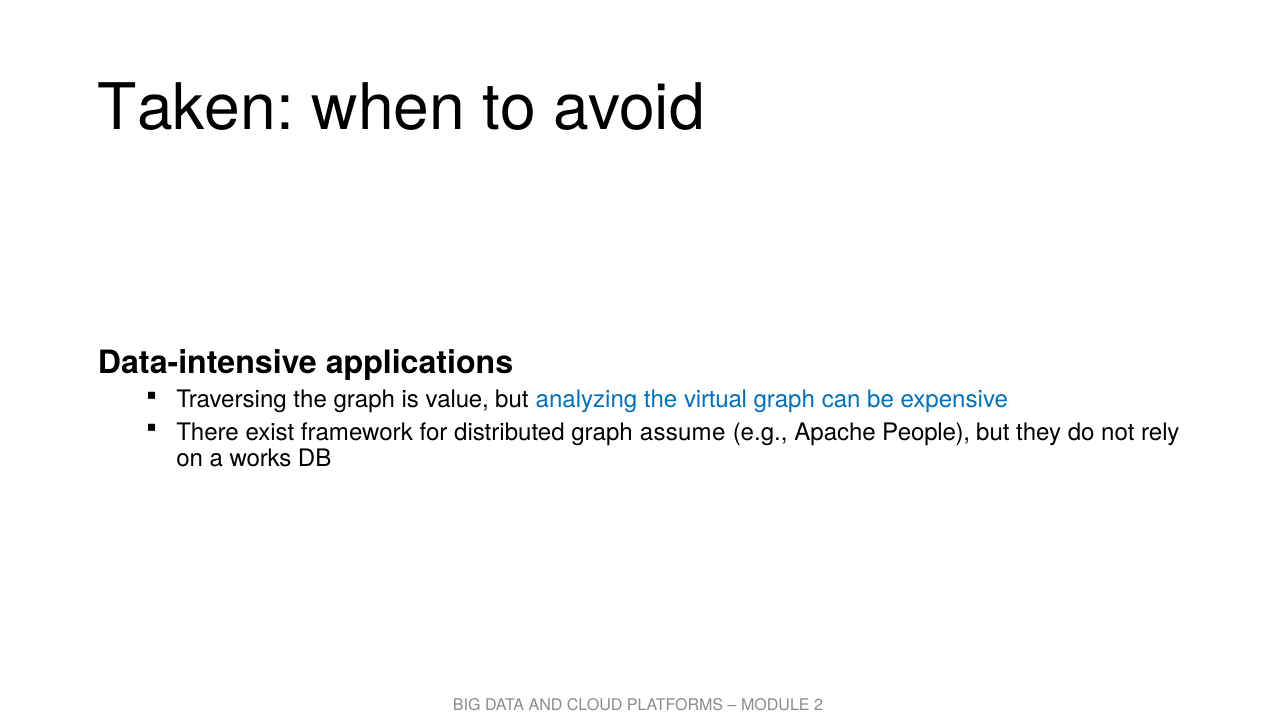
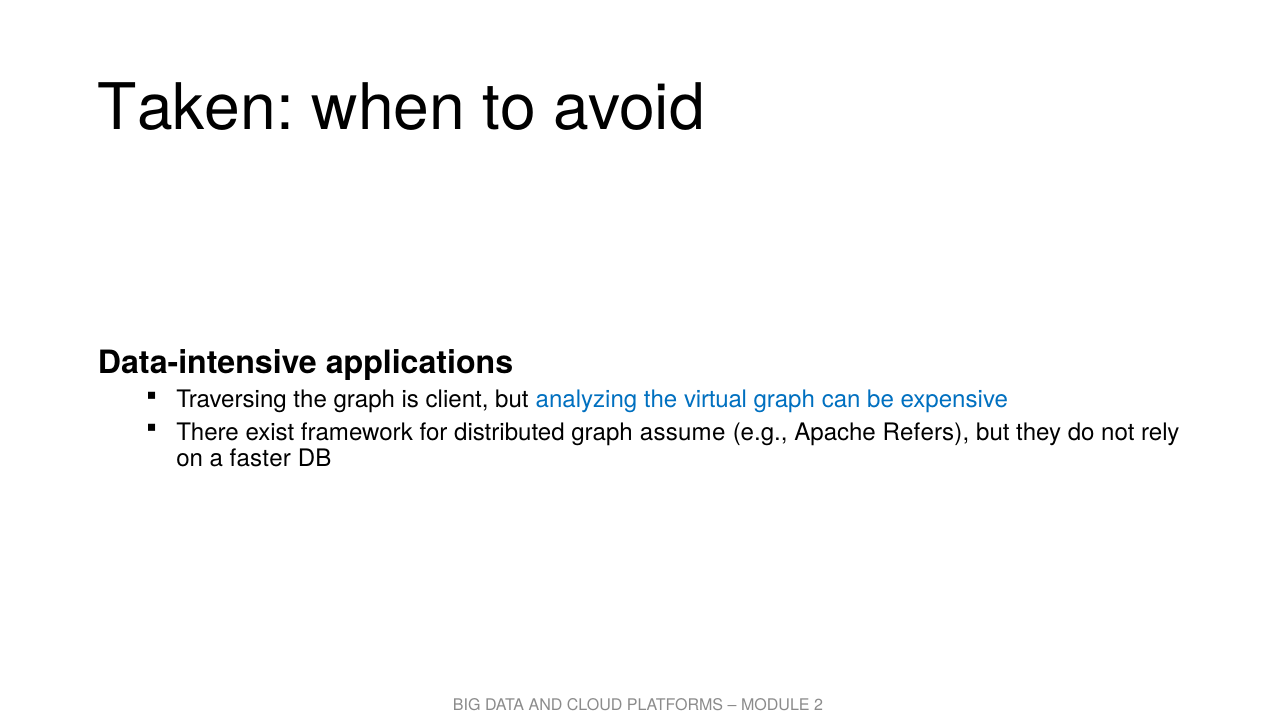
value: value -> client (457, 400)
People: People -> Refers (926, 432)
works: works -> faster (260, 458)
